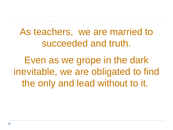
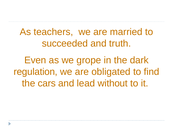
inevitable: inevitable -> regulation (36, 72)
only: only -> cars (47, 83)
